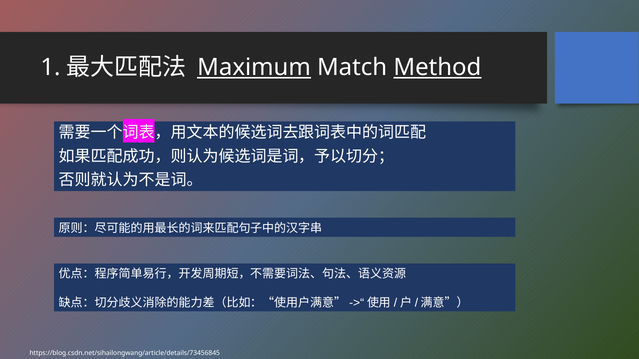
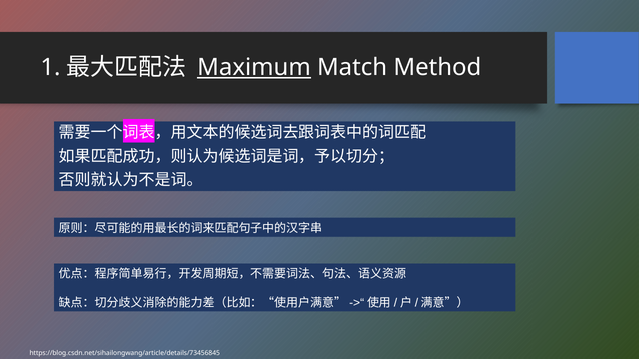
Method underline: present -> none (437, 68)
